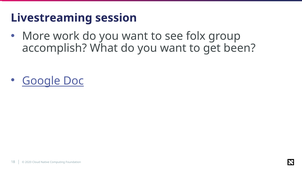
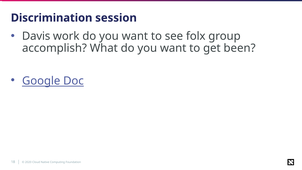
Livestreaming: Livestreaming -> Discrimination (52, 18)
More: More -> Davis (36, 36)
